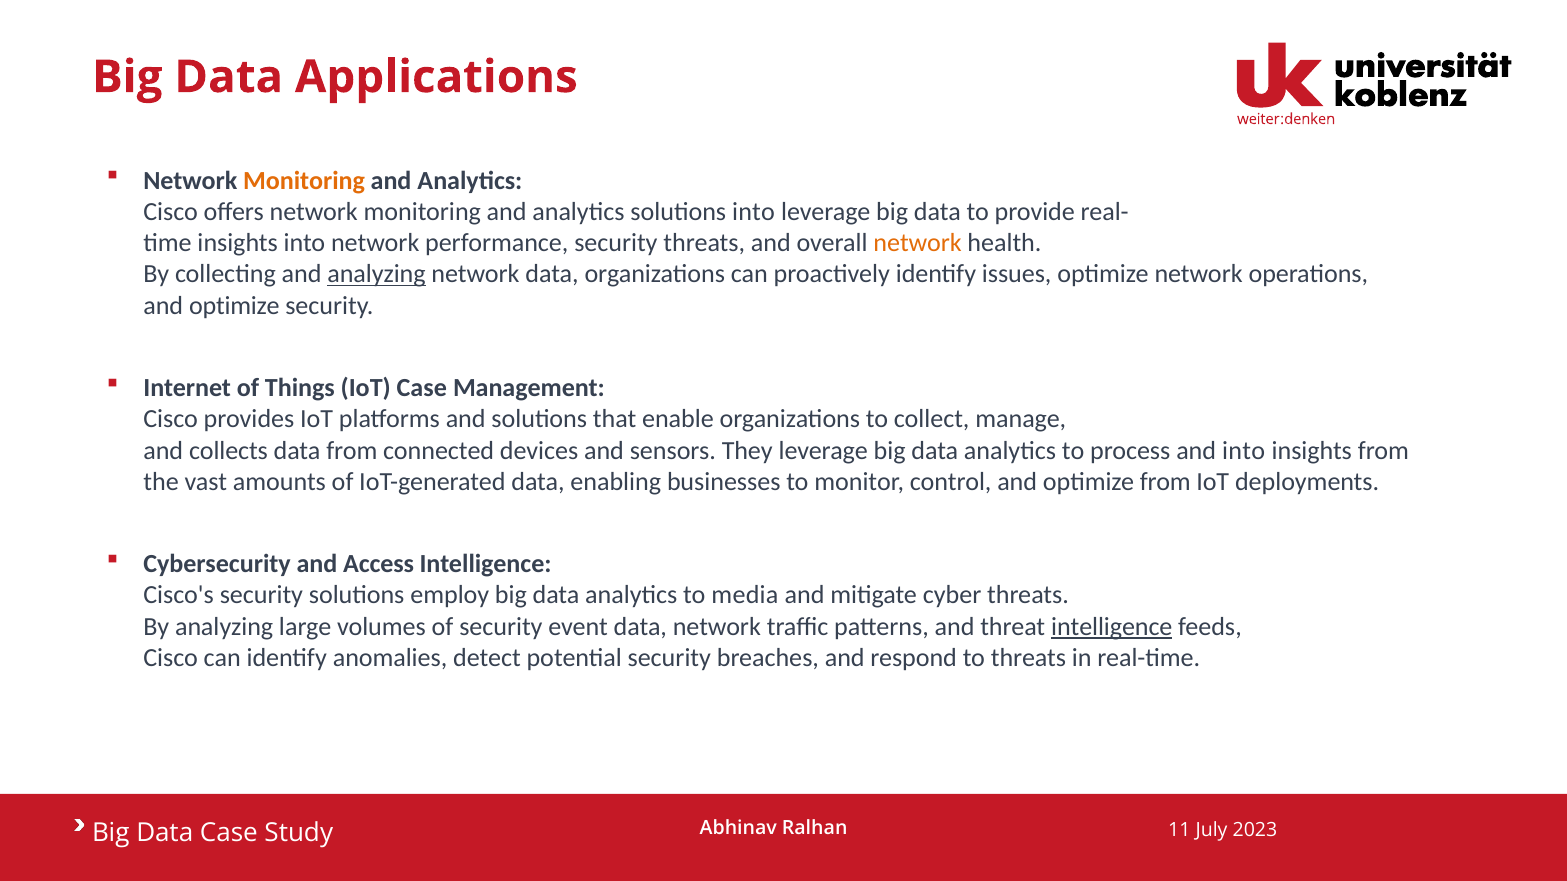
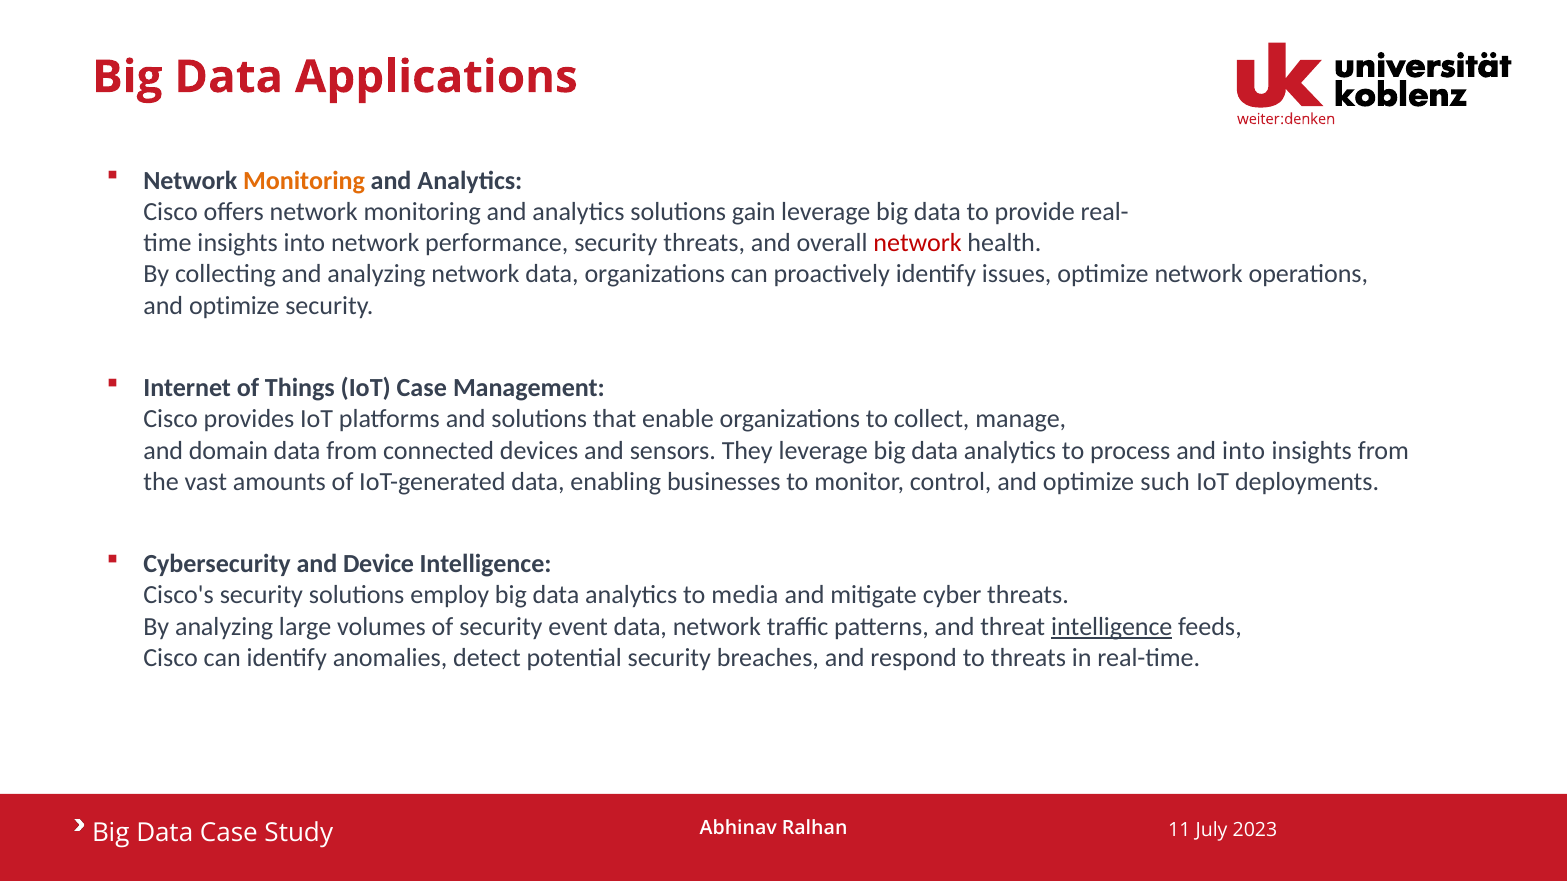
solutions into: into -> gain (754, 212)
network colour: orange -> red (918, 243)
analyzing underline: present -> none (376, 275)
collects: collects -> domain (229, 451)
optimize from: from -> such (1165, 482)
Access: Access -> Device (379, 564)
